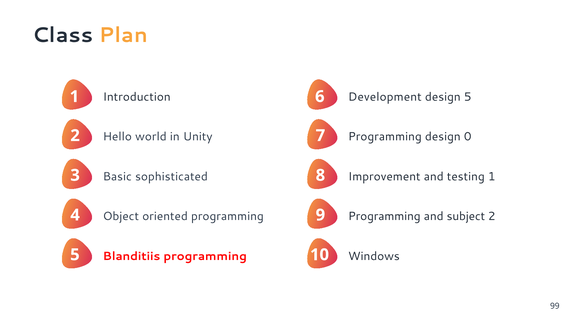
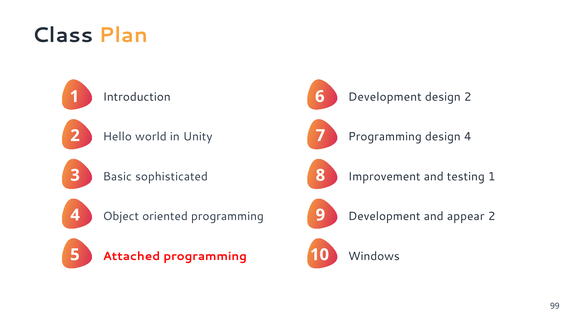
design 5: 5 -> 2 (468, 97)
design 0: 0 -> 4 (468, 137)
Programming: Programming -> Development (384, 217)
subject: subject -> appear (466, 217)
Blanditiis: Blanditiis -> Attached (131, 257)
